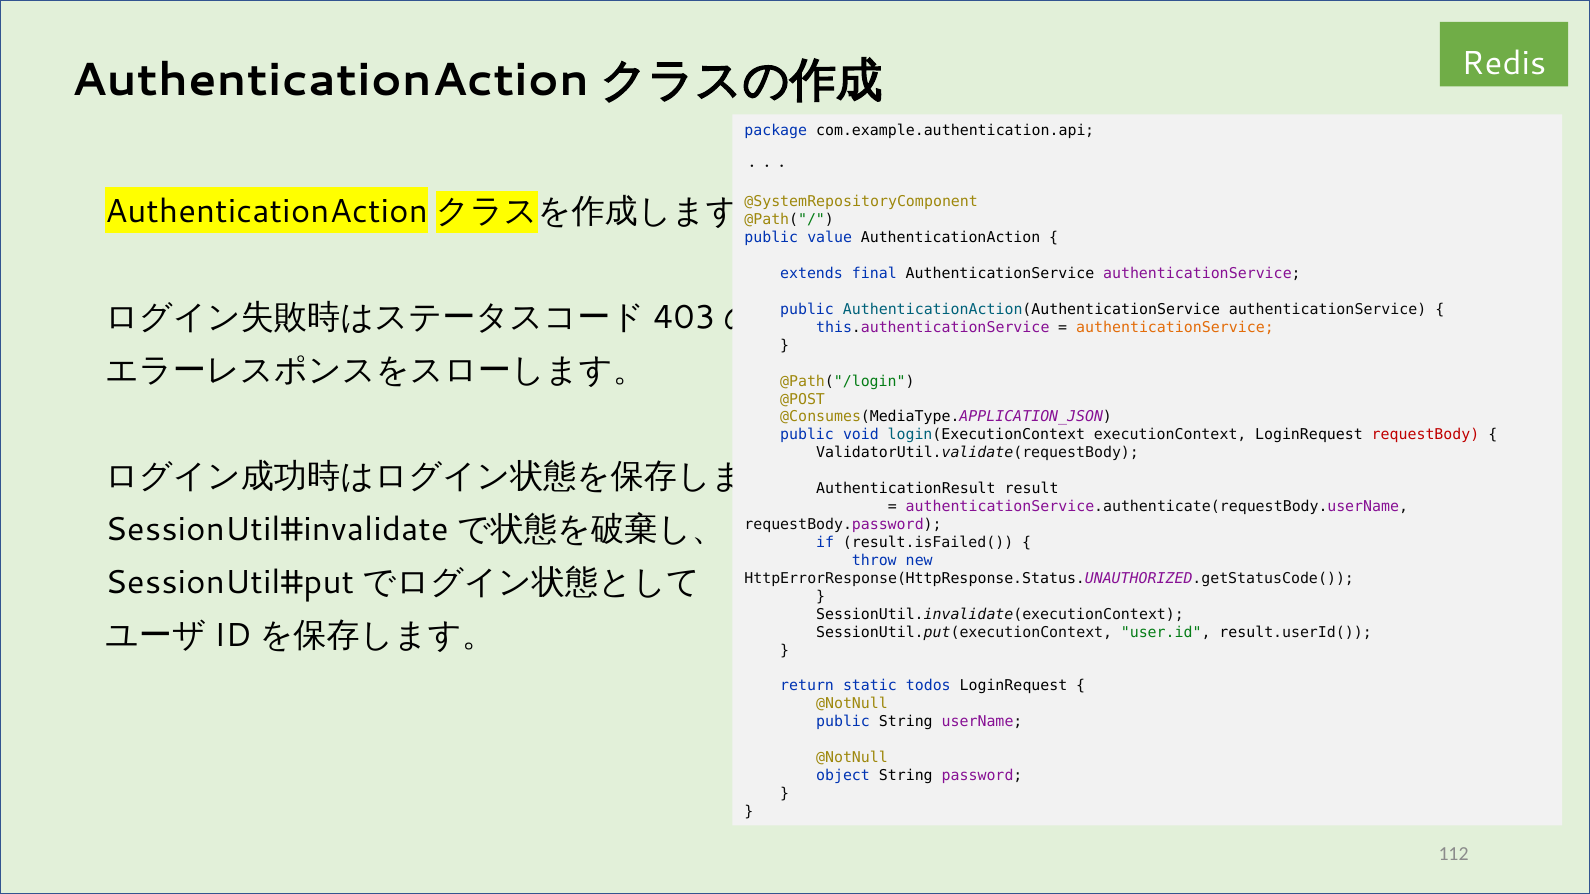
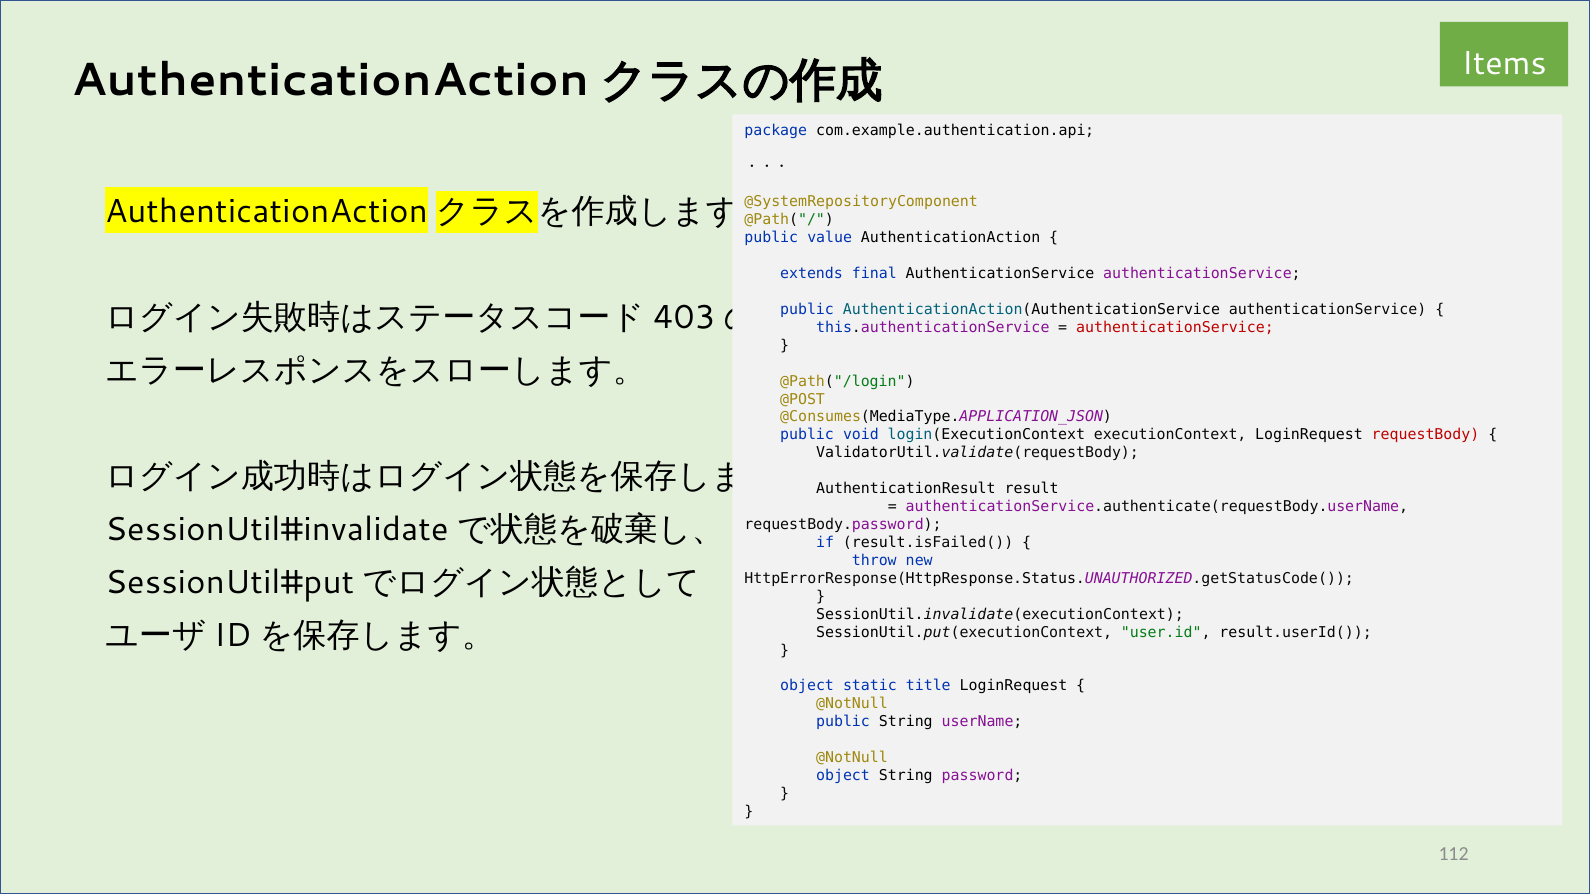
Redis: Redis -> Items (1504, 63)
authenticationService colour: orange -> red (1175, 328)
return: return -> object (807, 686)
todos: todos -> title (928, 686)
